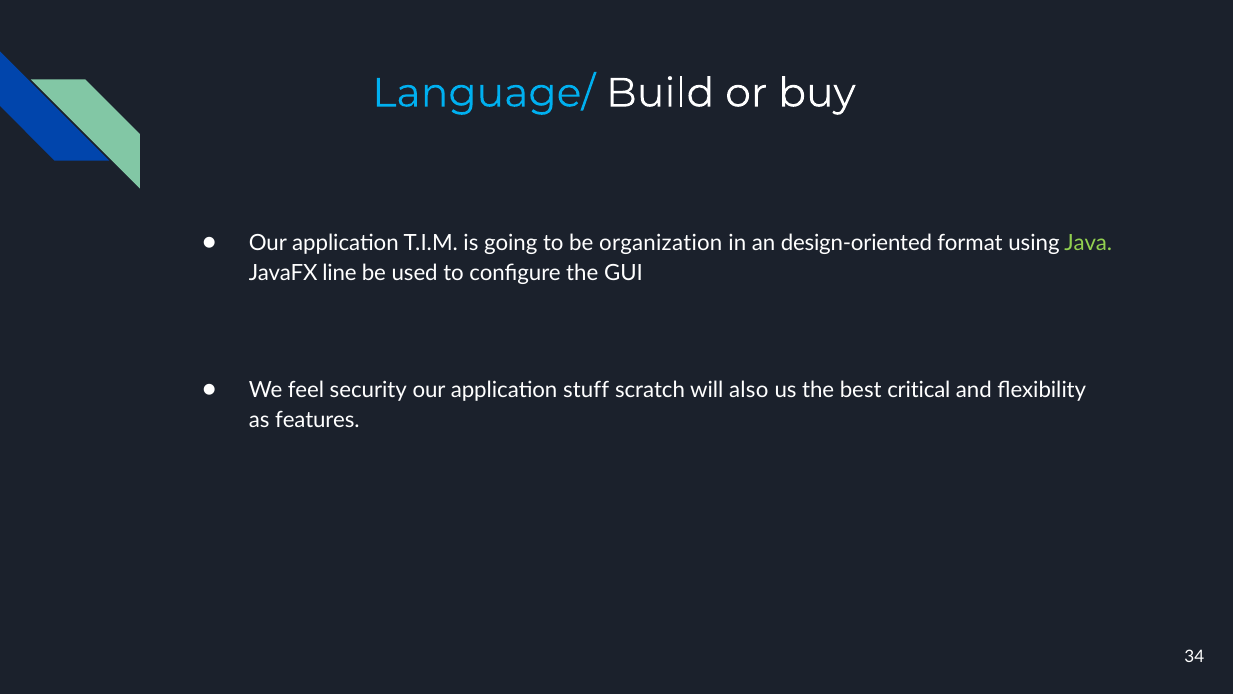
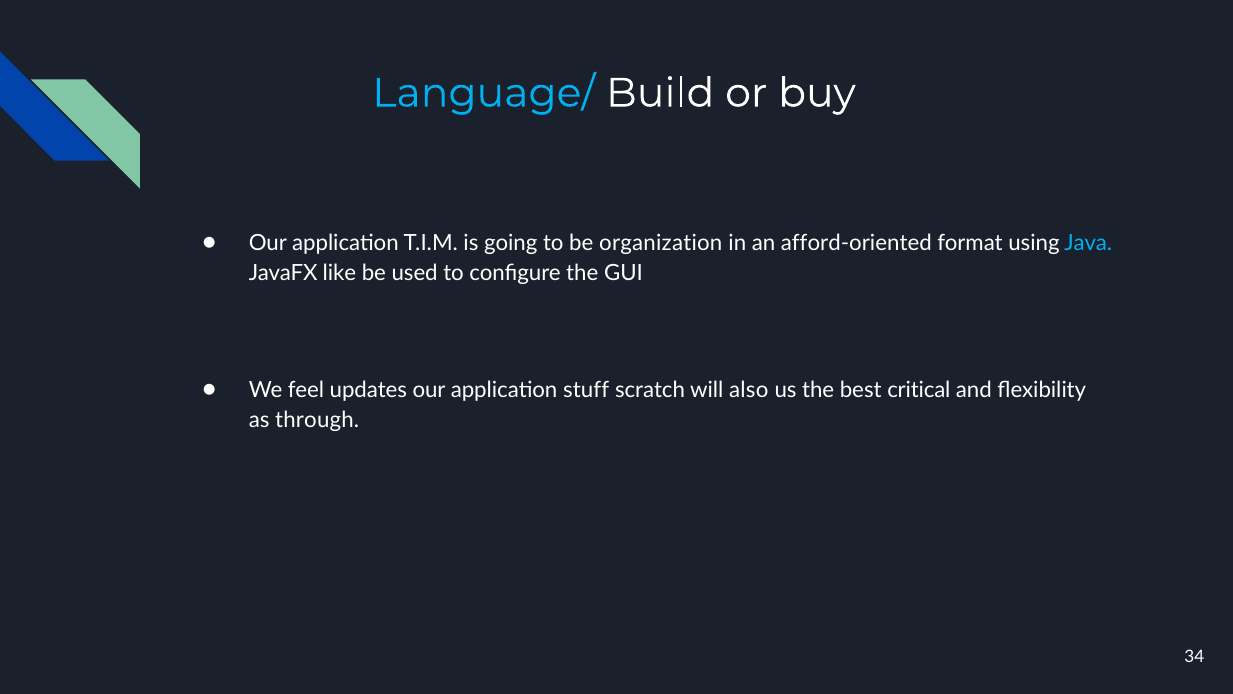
design-oriented: design-oriented -> afford-oriented (856, 243)
Java colour: light green -> light blue (1088, 243)
line: line -> like (339, 273)
security: security -> updates (368, 390)
features: features -> through (317, 420)
